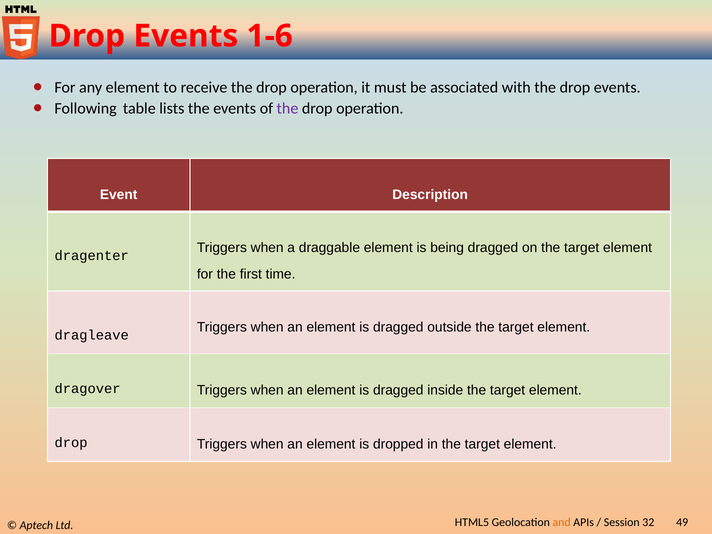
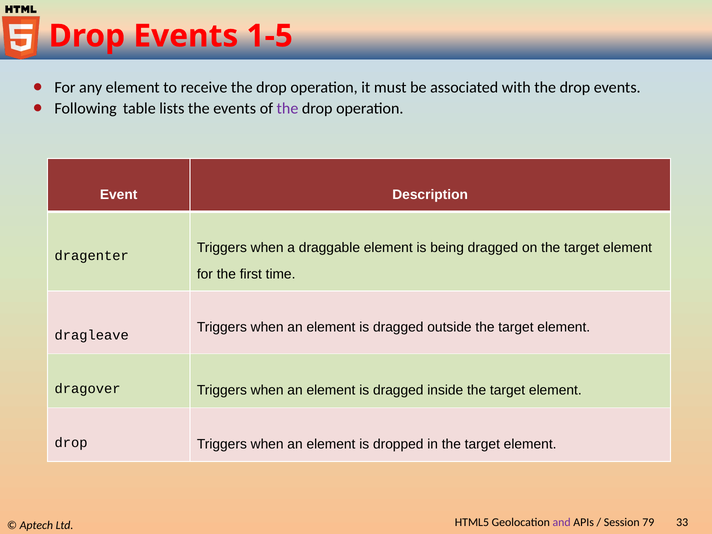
1-6: 1-6 -> 1-5 (270, 36)
and colour: orange -> purple (562, 522)
32: 32 -> 79 (648, 522)
49: 49 -> 33 (682, 522)
